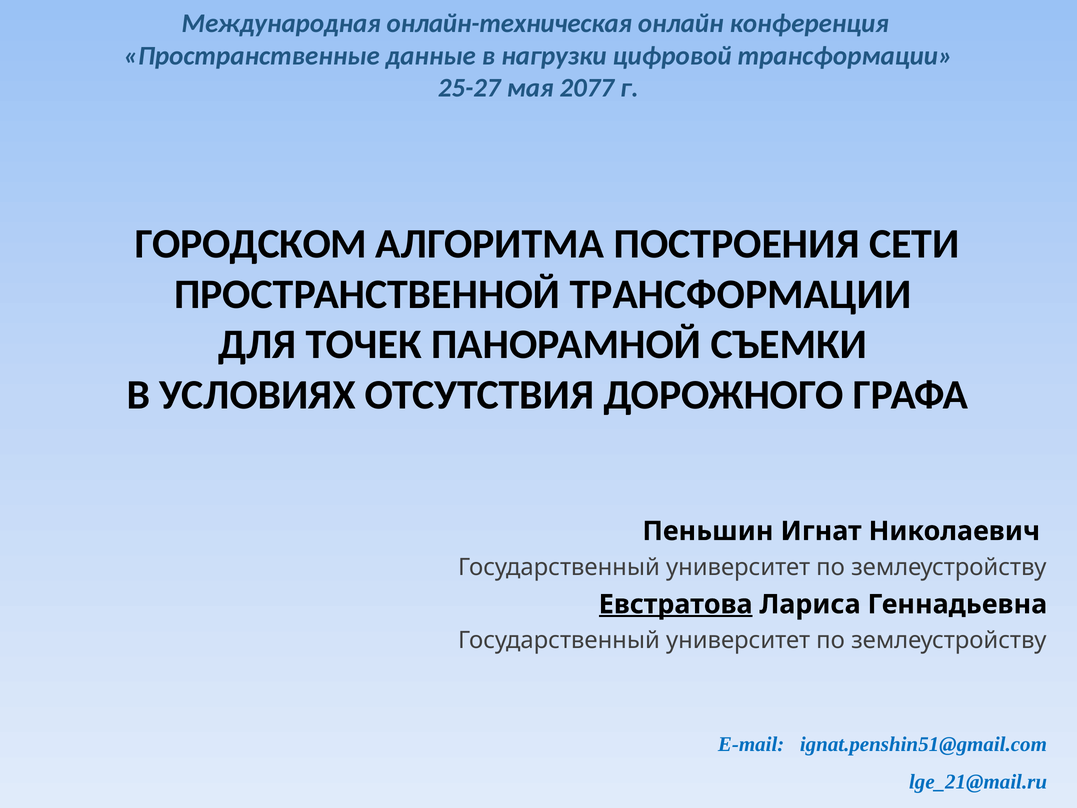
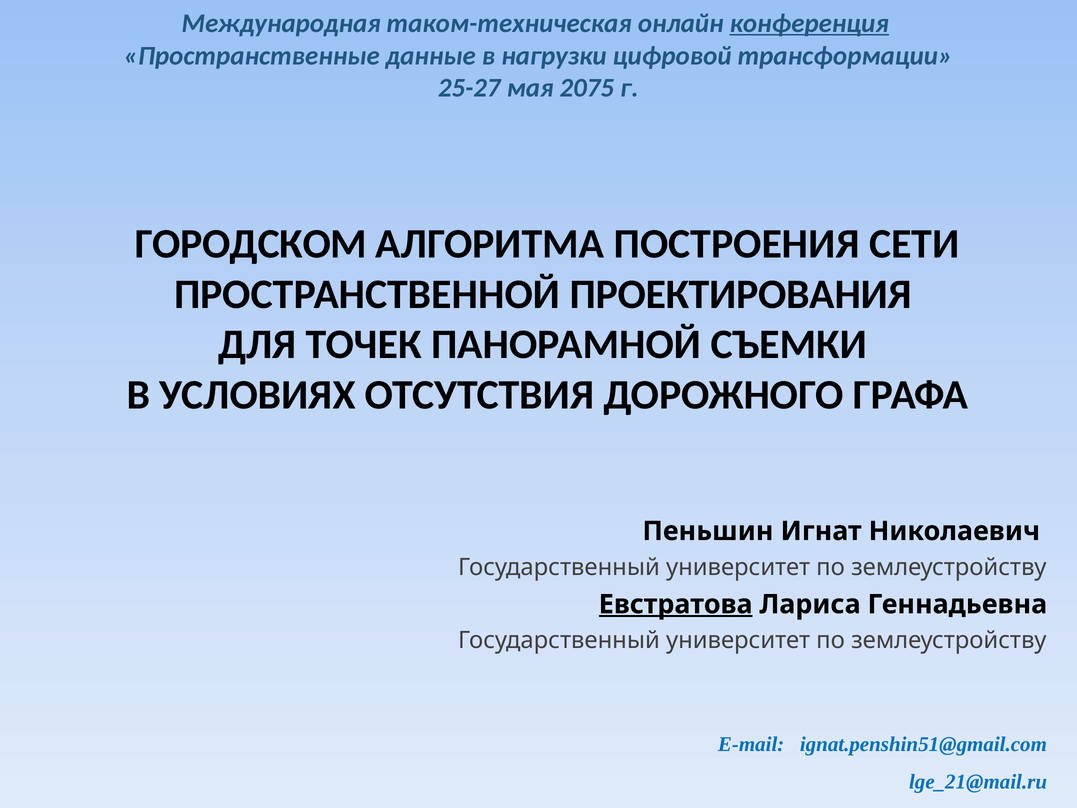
онлайн-техническая: онлайн-техническая -> таком-техническая (509, 23)
конференция underline: none -> present (809, 23)
2077: 2077 -> 2075 (587, 88)
ПРОСТРАНСТВЕННОЙ ТРАНСФОРМАЦИИ: ТРАНСФОРМАЦИИ -> ПРОЕКТИРОВАНИЯ (741, 294)
